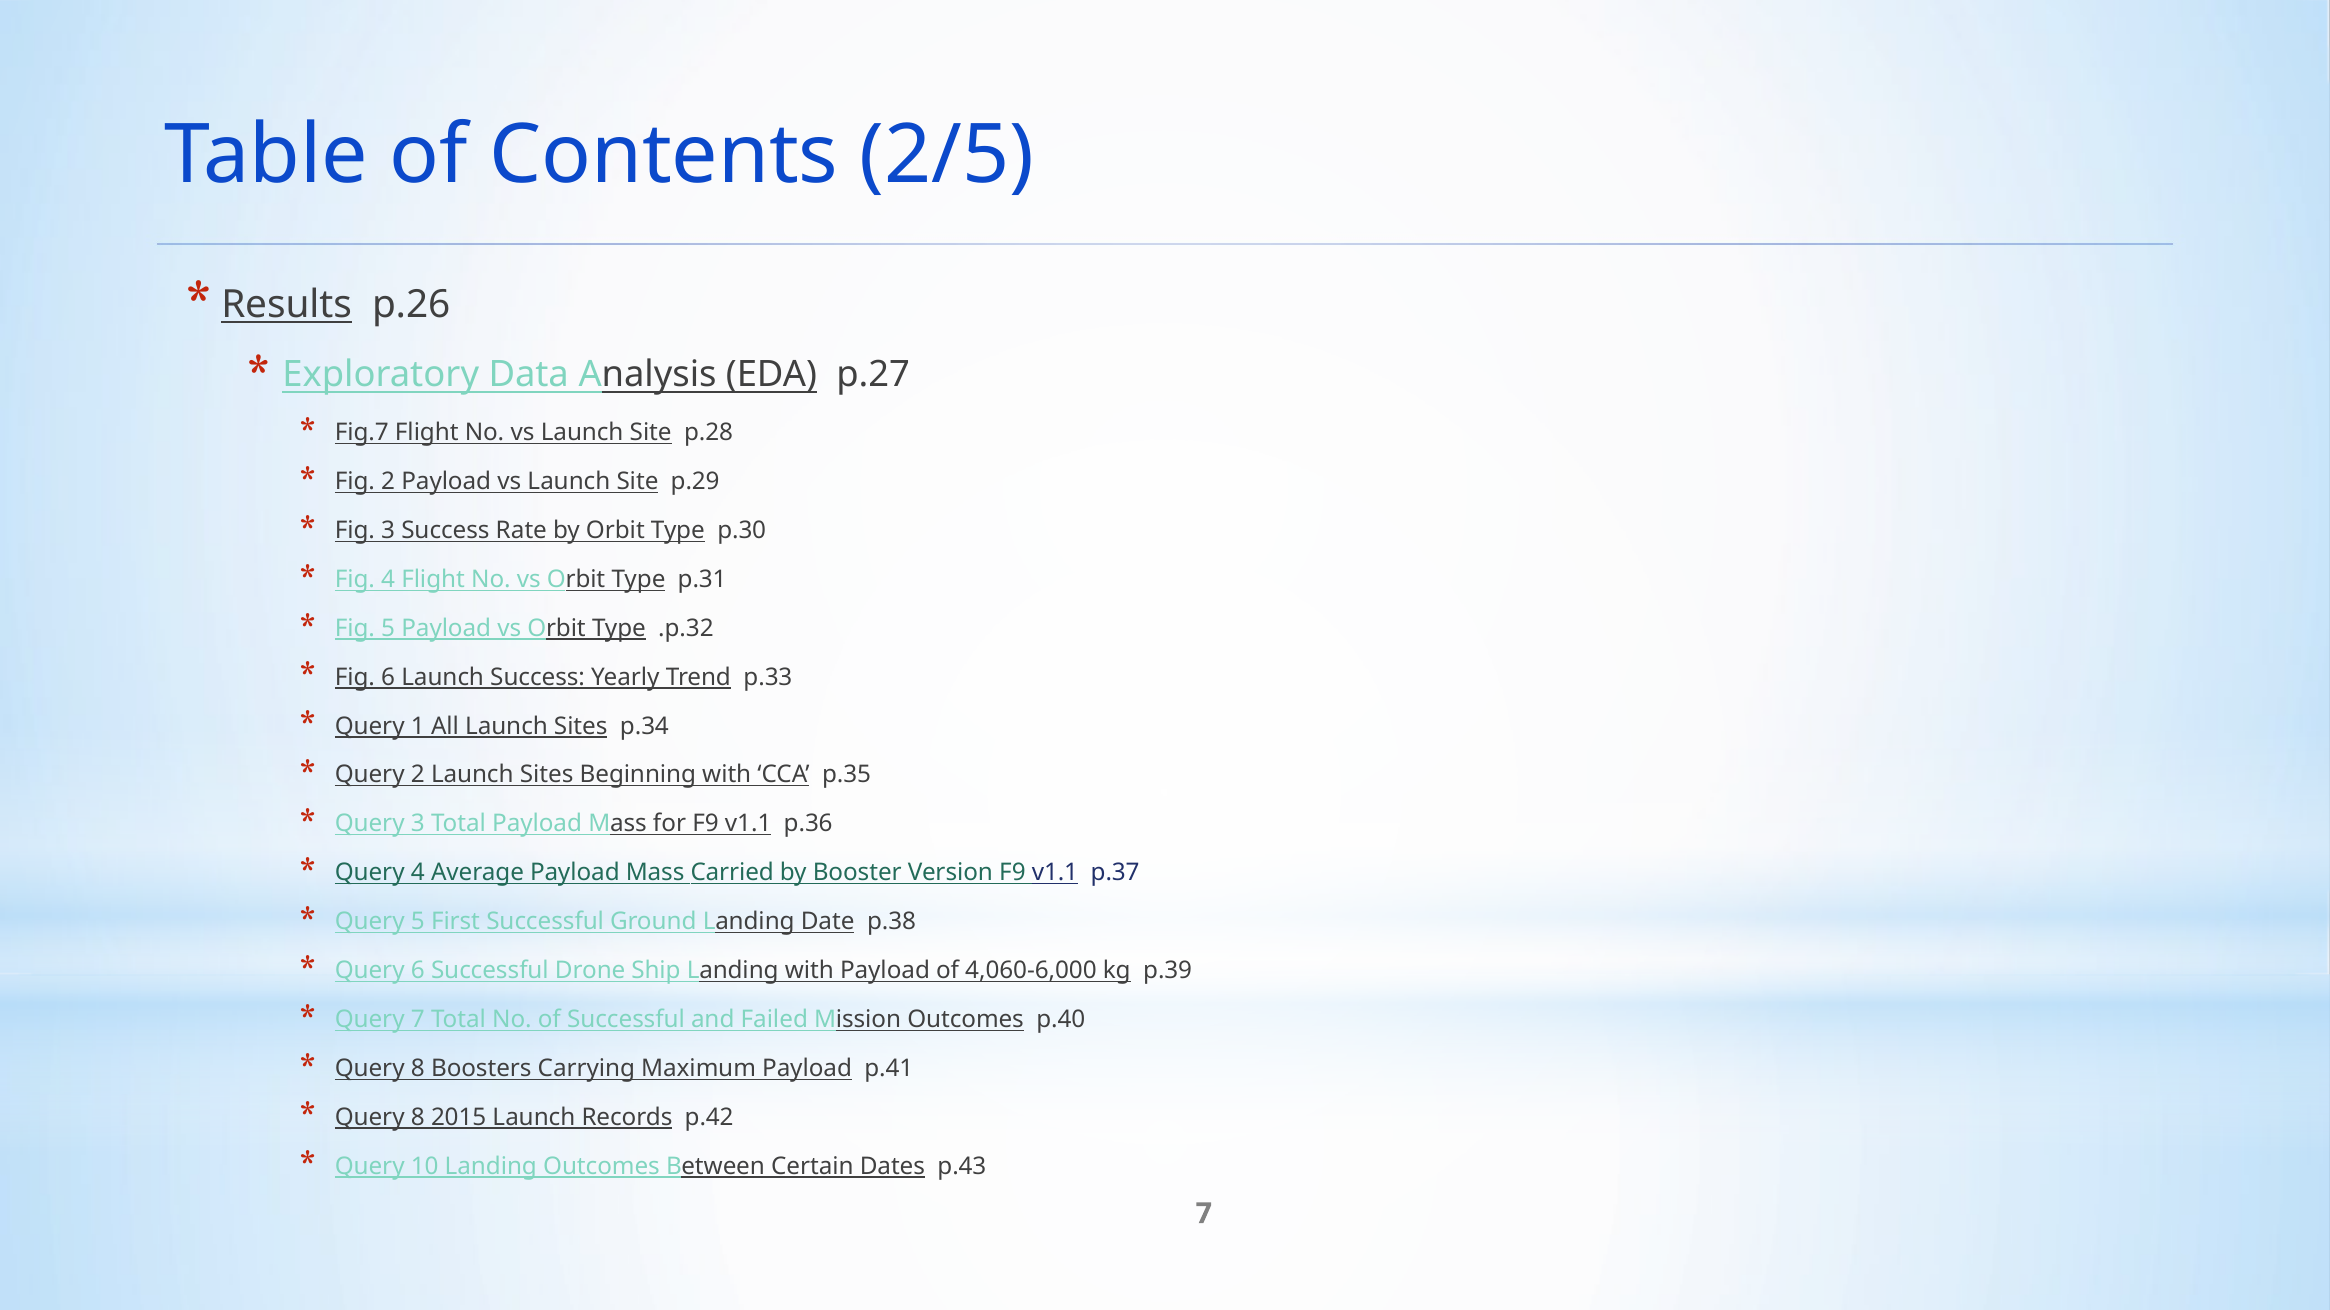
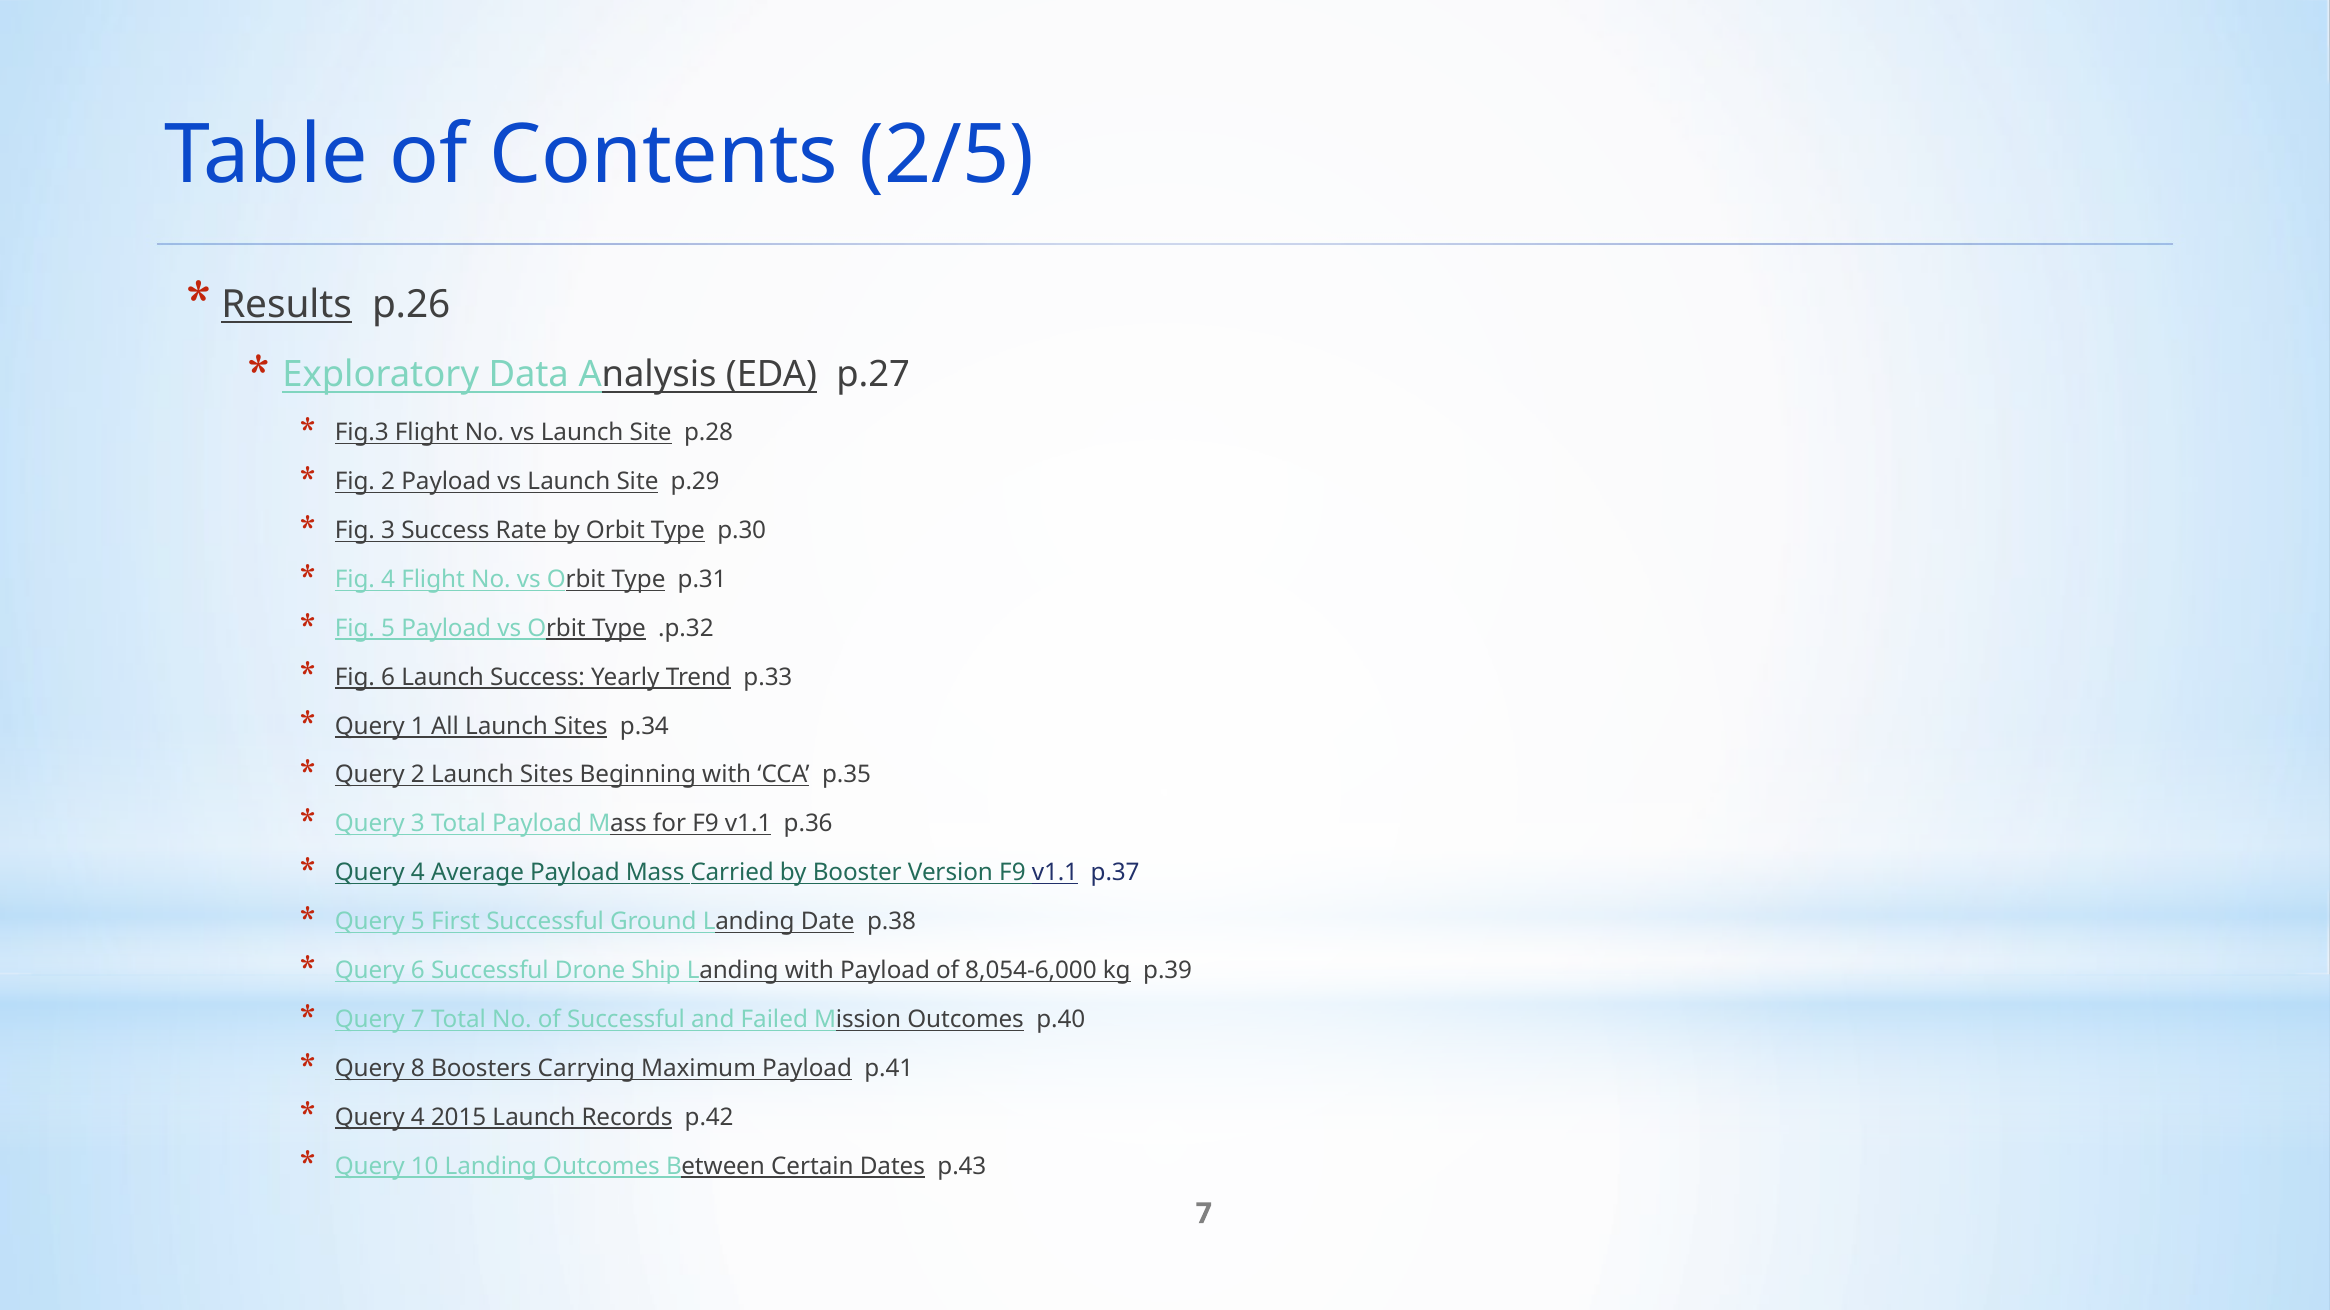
Fig.7: Fig.7 -> Fig.3 (362, 433)
4,060-6,000: 4,060-6,000 -> 8,054-6,000 (1031, 971)
8: 8 -> 4 (418, 1118)
